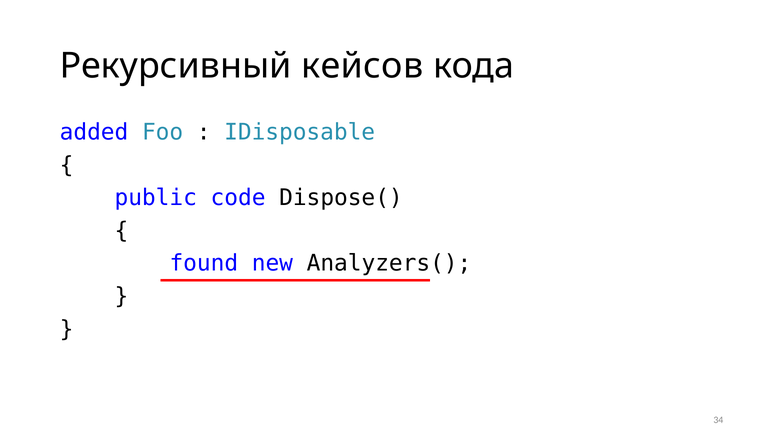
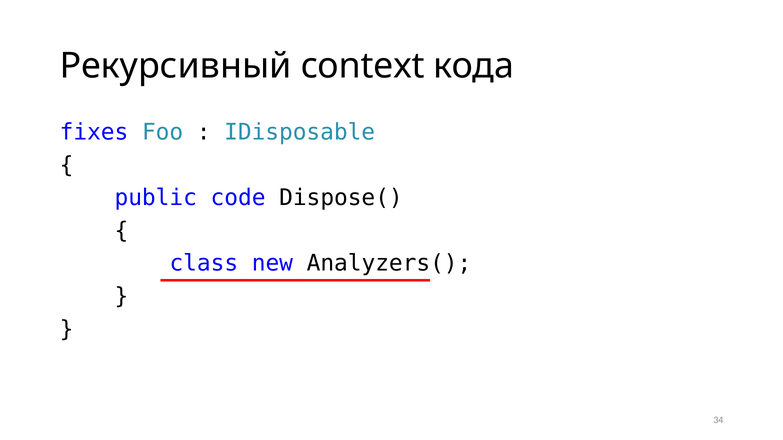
кейсов: кейсов -> context (363, 66)
added: added -> fixes (94, 132)
found: found -> class (204, 264)
